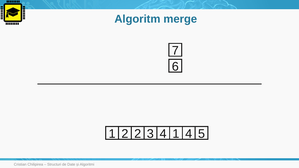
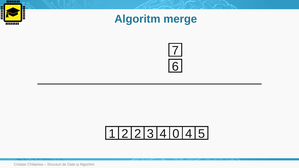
2 1: 1 -> 0 (176, 134)
